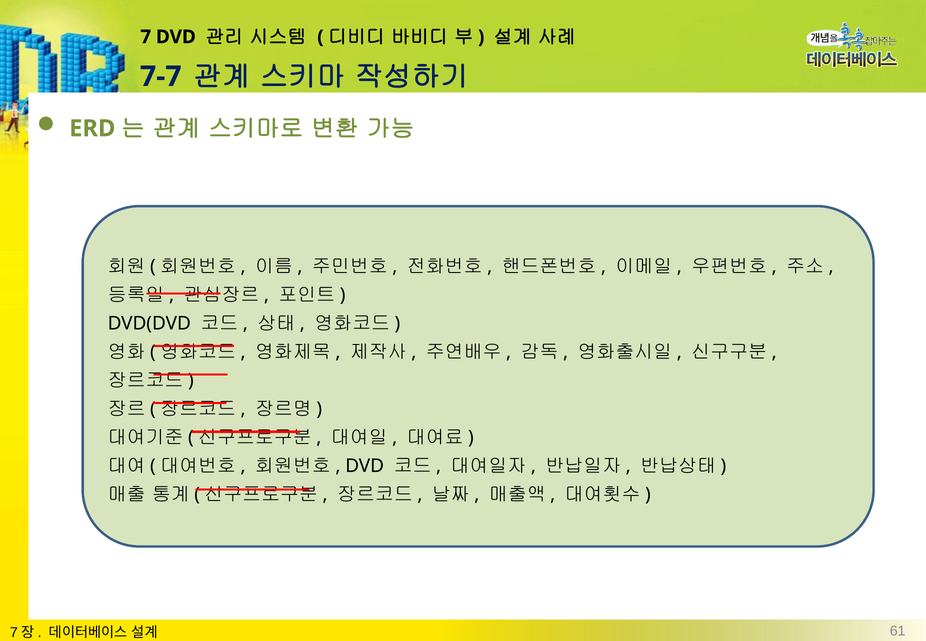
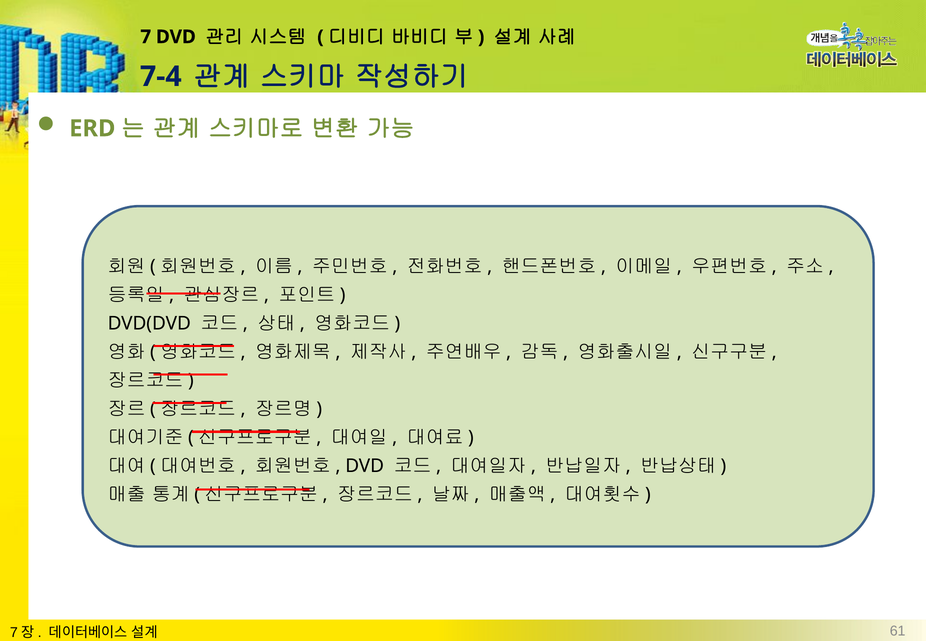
7-7: 7-7 -> 7-4 (161, 77)
